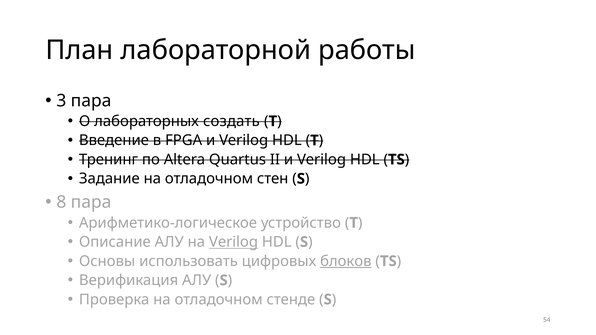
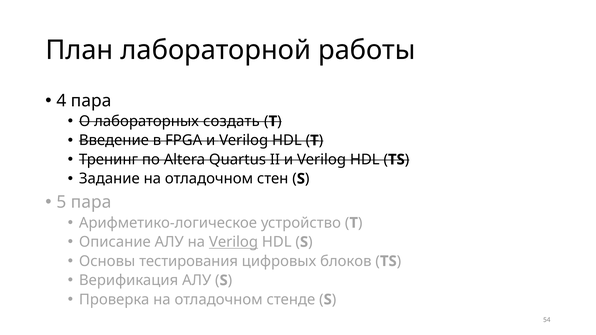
3: 3 -> 4 (62, 101)
8: 8 -> 5 (62, 202)
использовать: использовать -> тестирования (189, 261)
блоков underline: present -> none (346, 261)
